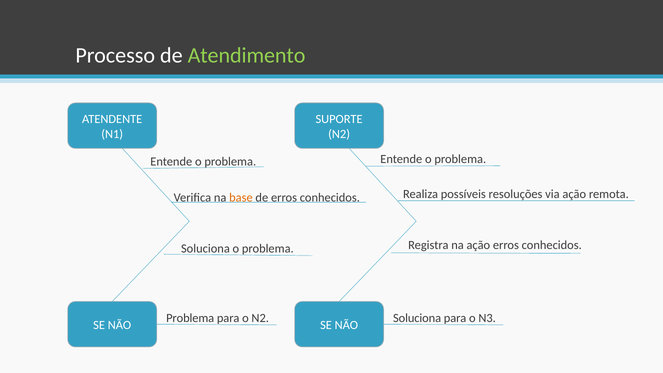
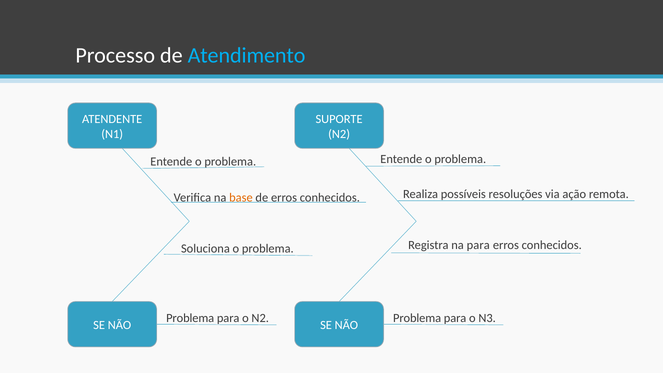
Atendimento colour: light green -> light blue (247, 56)
na ação: ação -> para (478, 245)
Soluciona: Soluciona -> Problema (417, 318)
